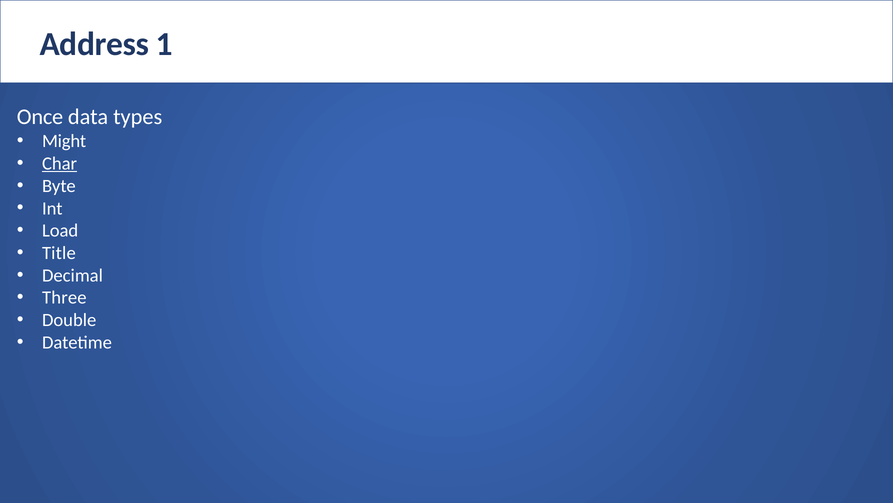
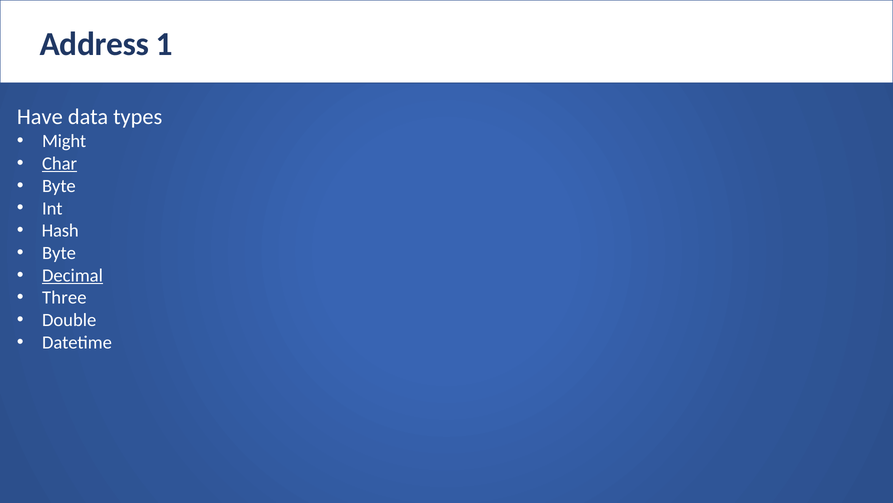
Once: Once -> Have (40, 117)
Load: Load -> Hash (60, 230)
Title: Title -> Byte (59, 253)
Decimal underline: none -> present (72, 275)
